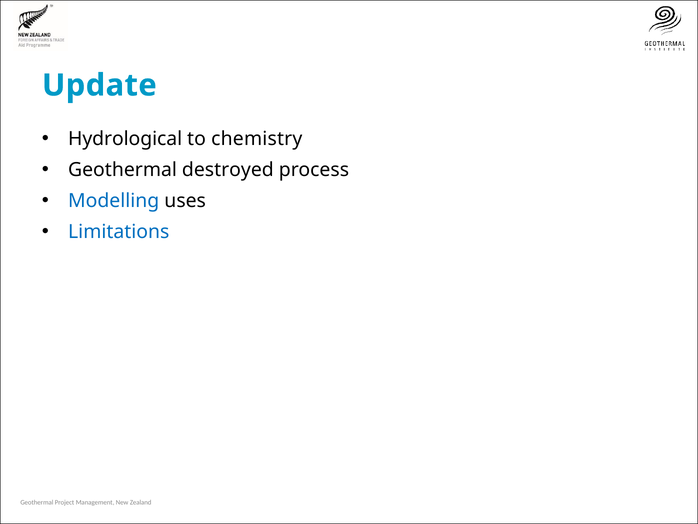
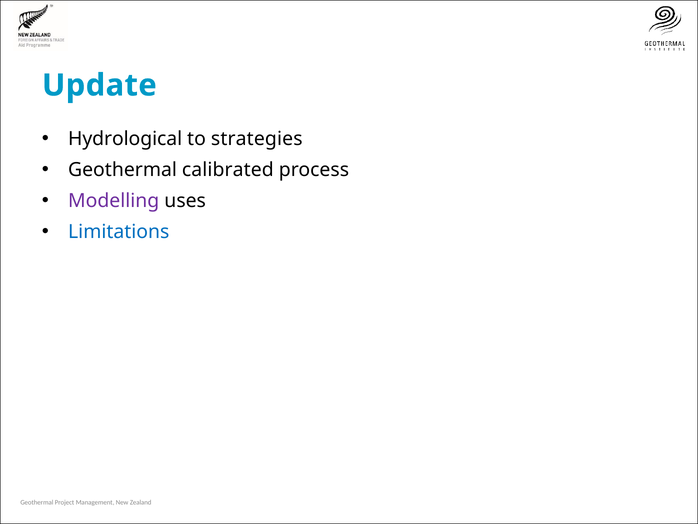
chemistry: chemistry -> strategies (257, 139)
destroyed: destroyed -> calibrated (228, 170)
Modelling colour: blue -> purple (114, 201)
